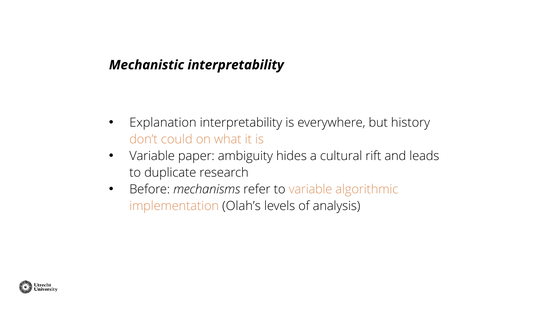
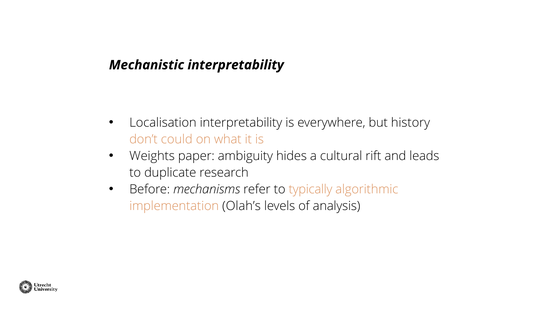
Explanation: Explanation -> Localisation (163, 123)
Variable: Variable -> Weights (152, 156)
to variable: variable -> typically (311, 190)
